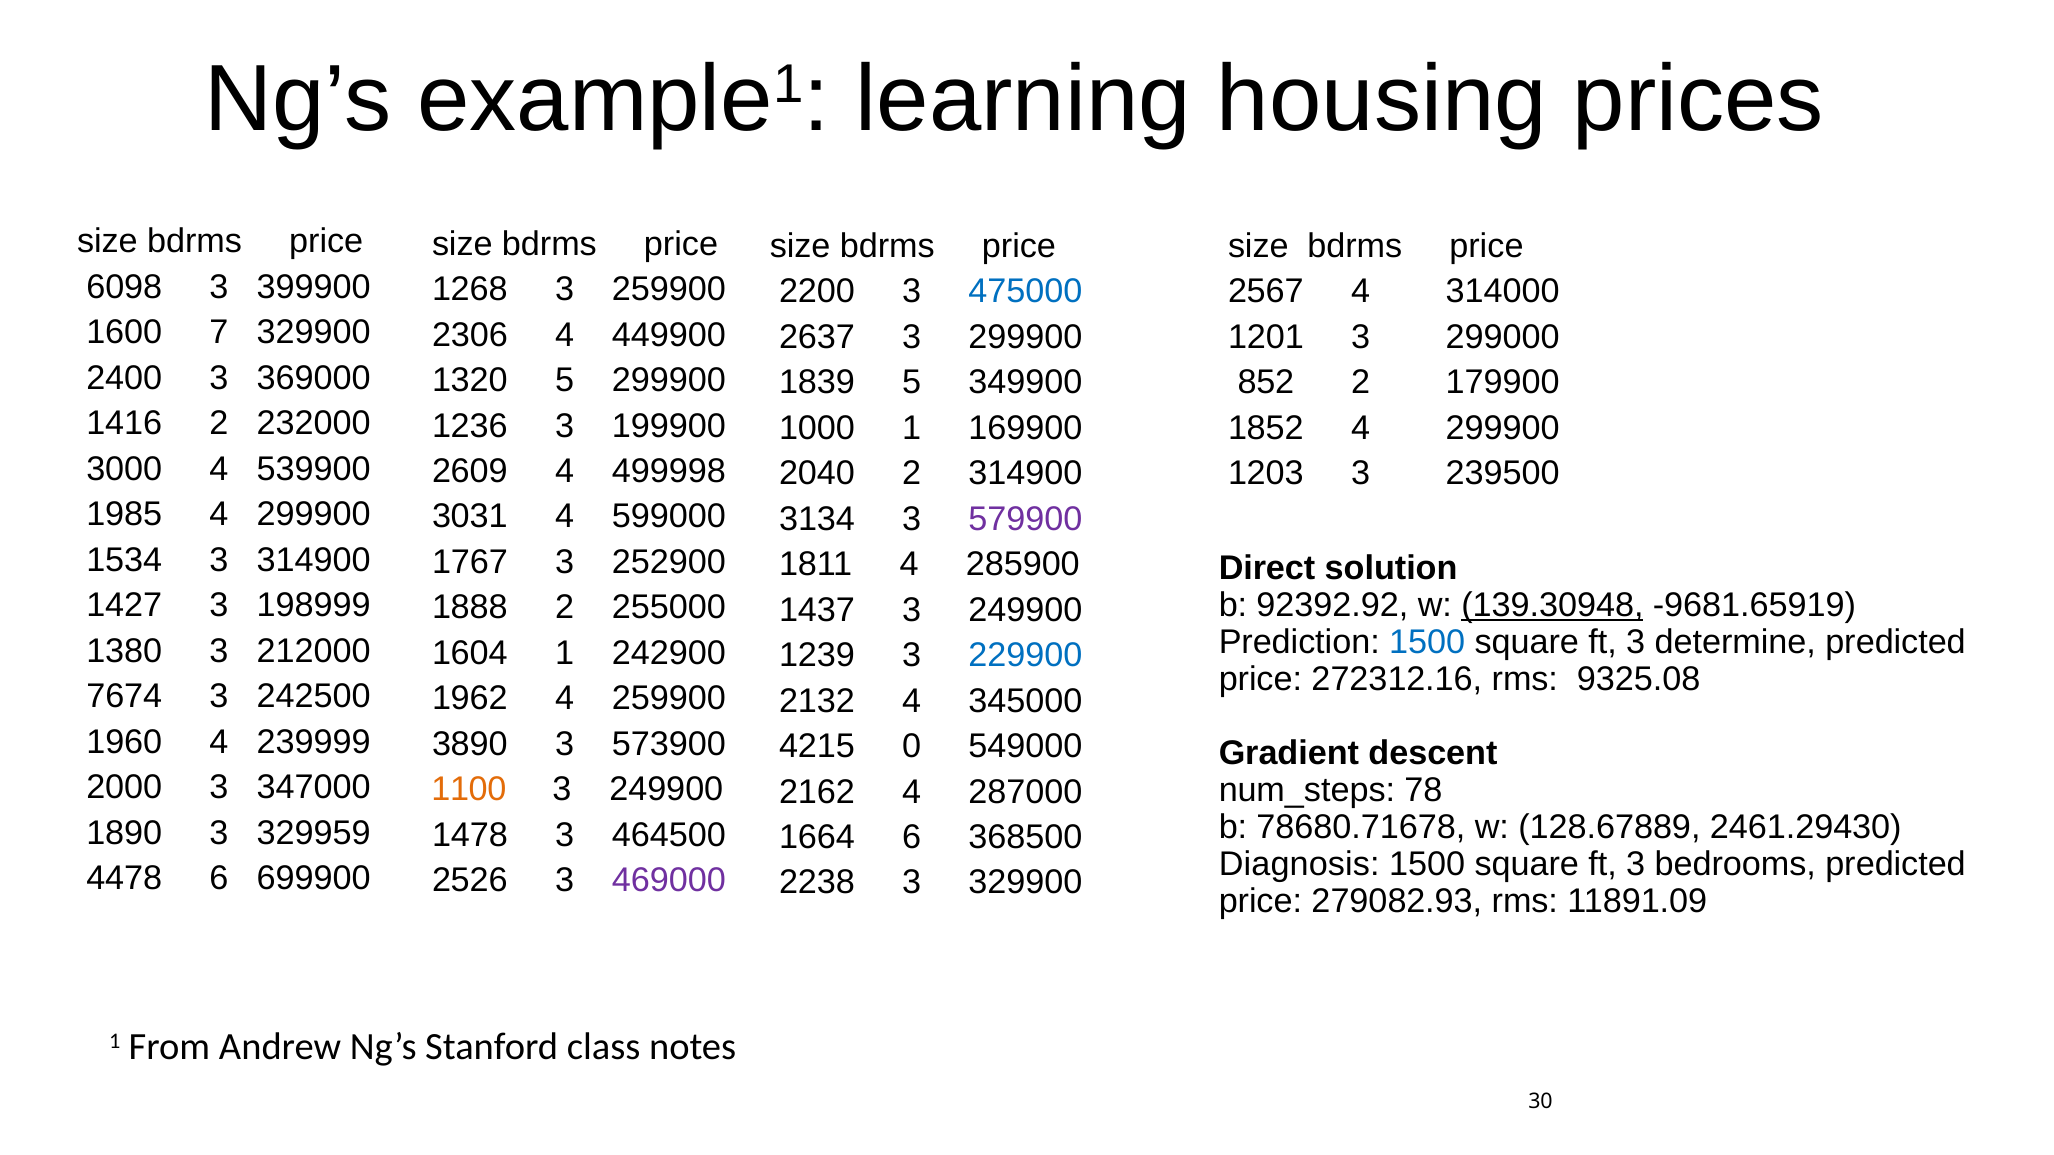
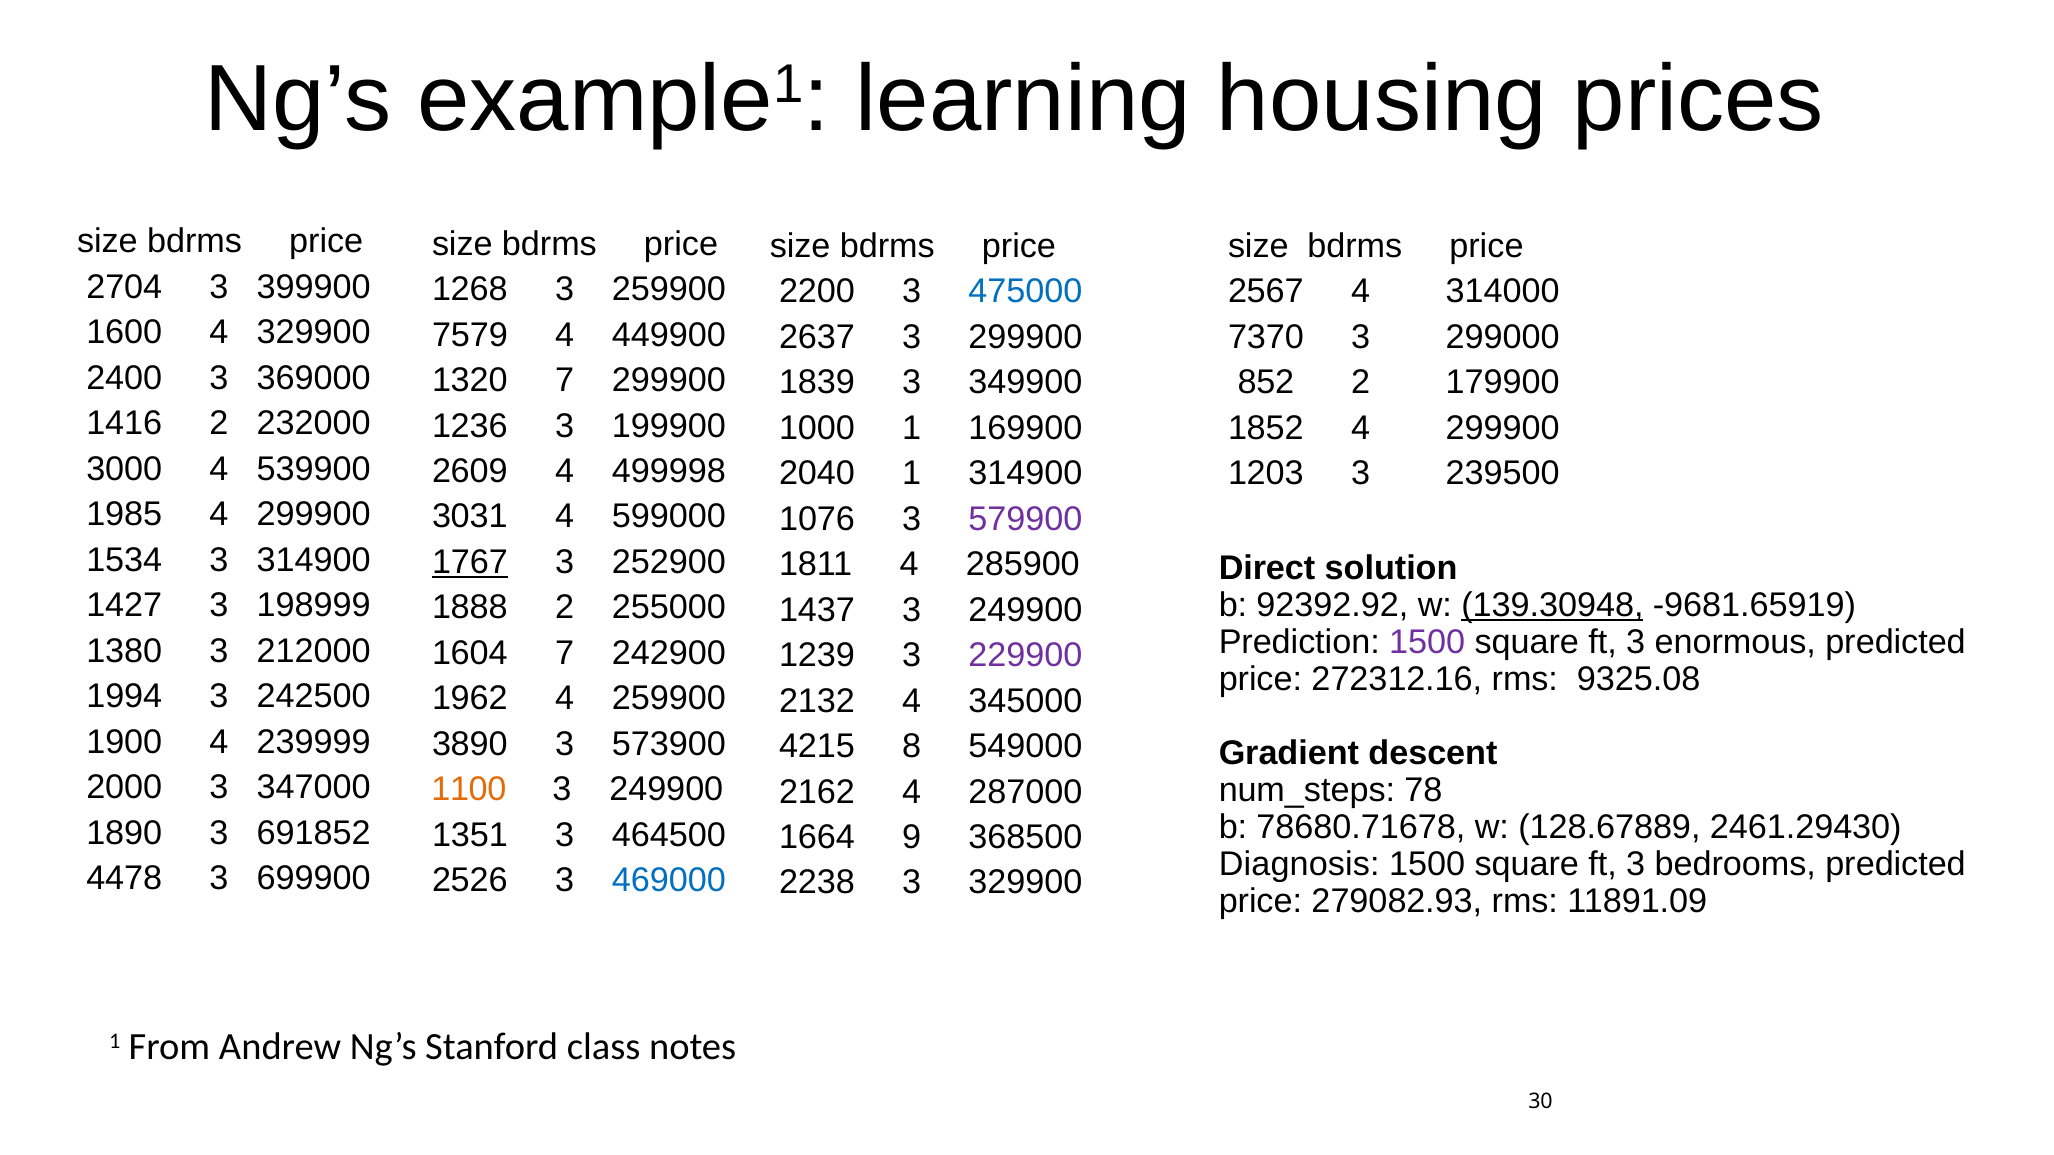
6098: 6098 -> 2704 (124, 287)
1600 7: 7 -> 4 (219, 333)
2306: 2306 -> 7579 (470, 335)
1201: 1201 -> 7370 (1266, 337)
1320 5: 5 -> 7 (565, 380)
1839 5: 5 -> 3 (912, 383)
2040 2: 2 -> 1 (912, 474)
3134: 3134 -> 1076 (817, 519)
1767 underline: none -> present (470, 562)
1500 colour: blue -> purple (1427, 643)
determine: determine -> enormous (1735, 643)
1604 1: 1 -> 7 (565, 653)
229900 colour: blue -> purple (1025, 656)
7674: 7674 -> 1994 (124, 697)
1960: 1960 -> 1900 (124, 742)
0: 0 -> 8 (912, 747)
329959: 329959 -> 691852 (314, 833)
1478: 1478 -> 1351 (470, 835)
1664 6: 6 -> 9 (912, 837)
4478 6: 6 -> 3 (219, 878)
469000 colour: purple -> blue (669, 881)
